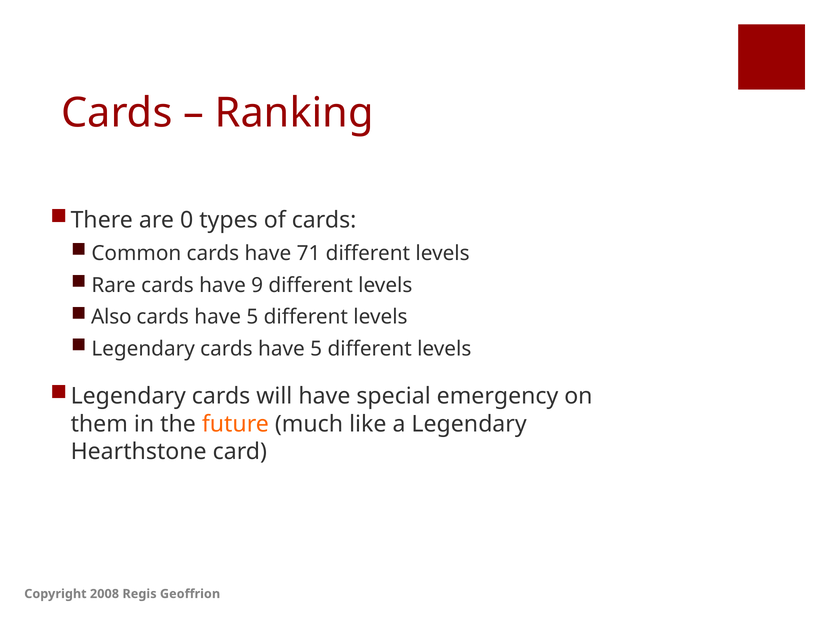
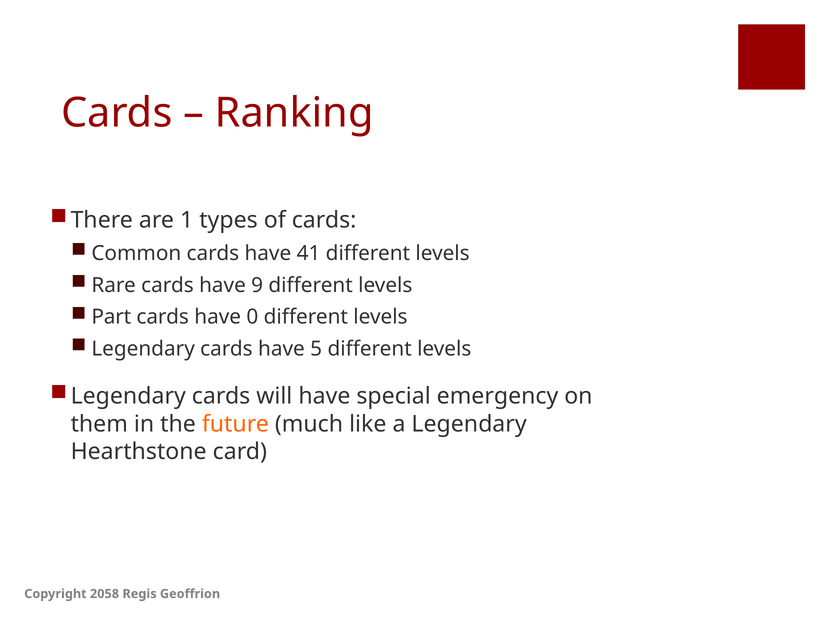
0: 0 -> 1 (187, 220)
71: 71 -> 41 (309, 254)
Also: Also -> Part (111, 317)
5: 5 -> 0 (252, 317)
2008: 2008 -> 2058 (104, 594)
